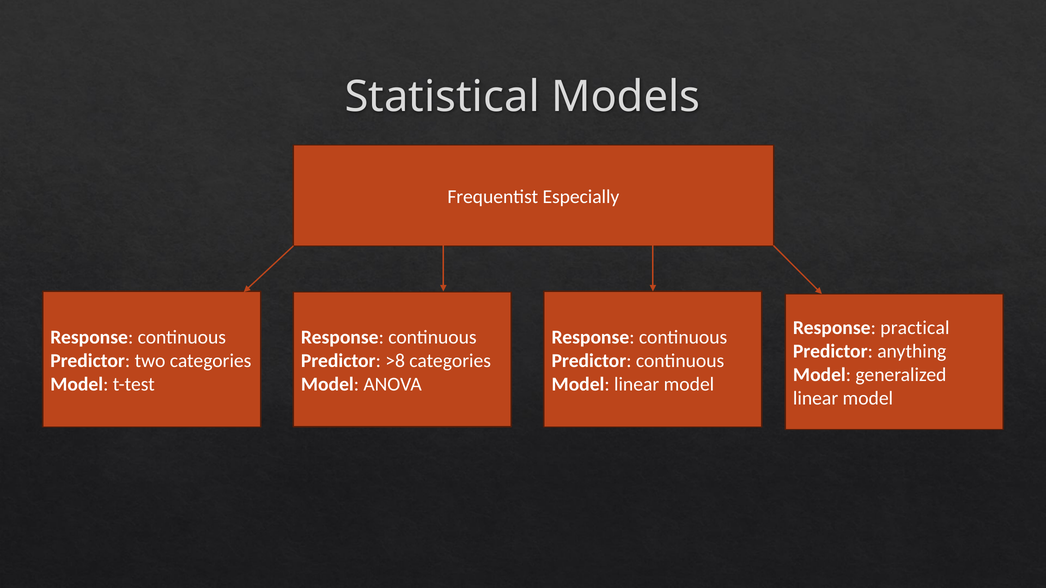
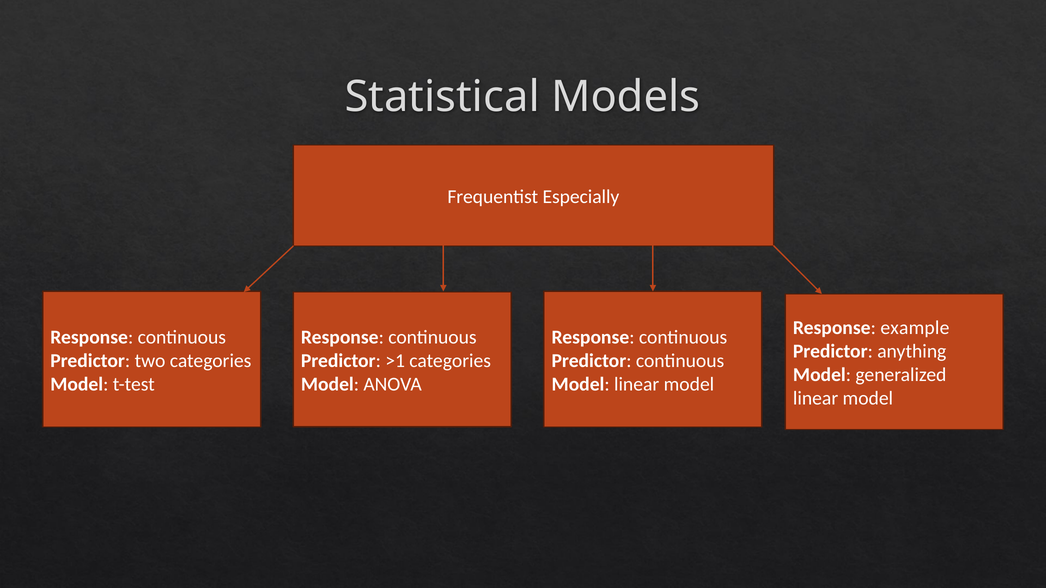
practical: practical -> example (915, 328)
>8: >8 -> >1 (395, 361)
